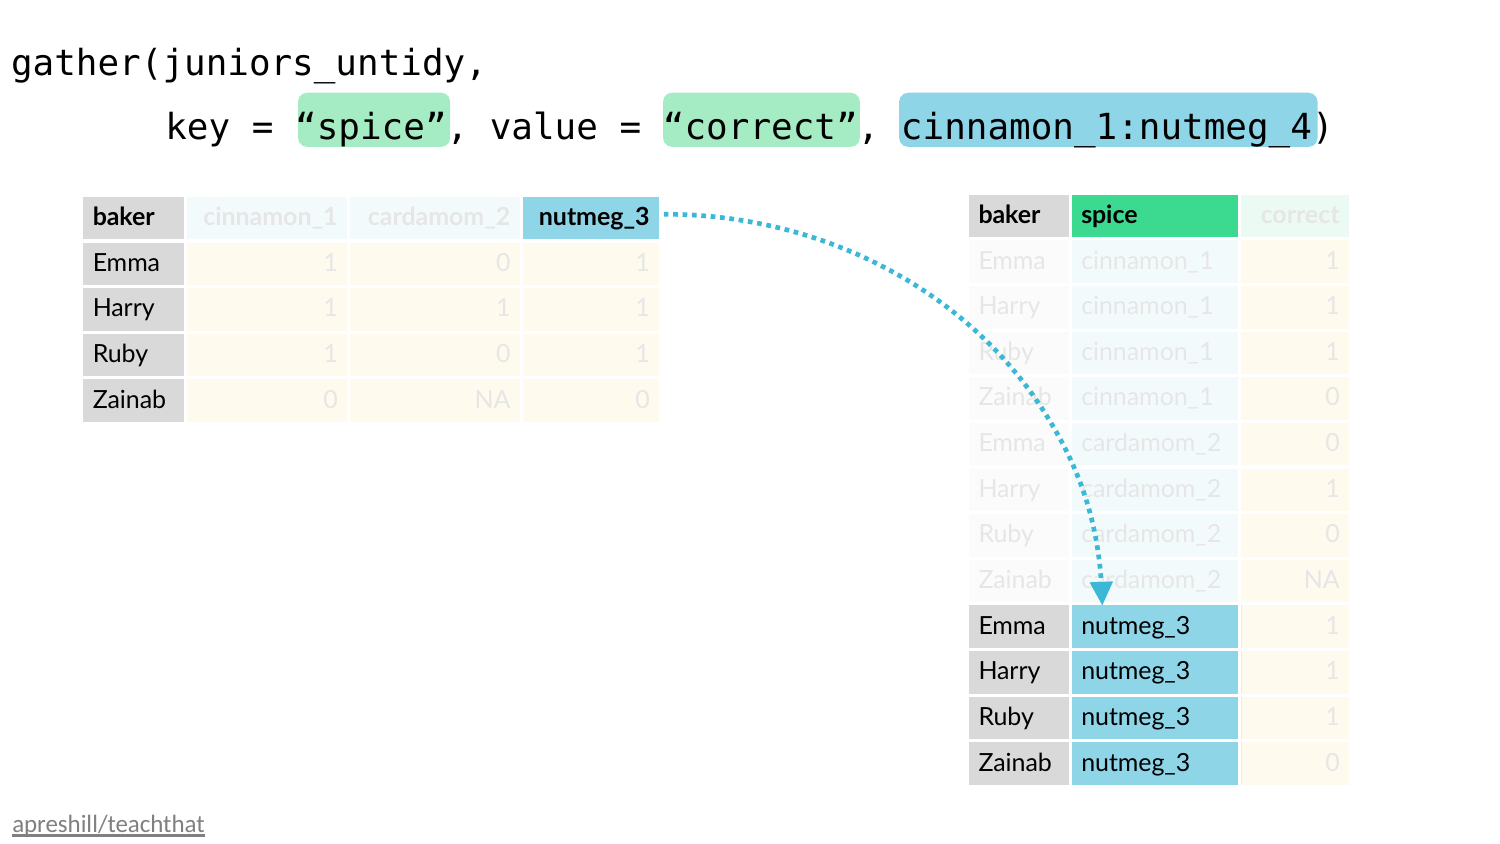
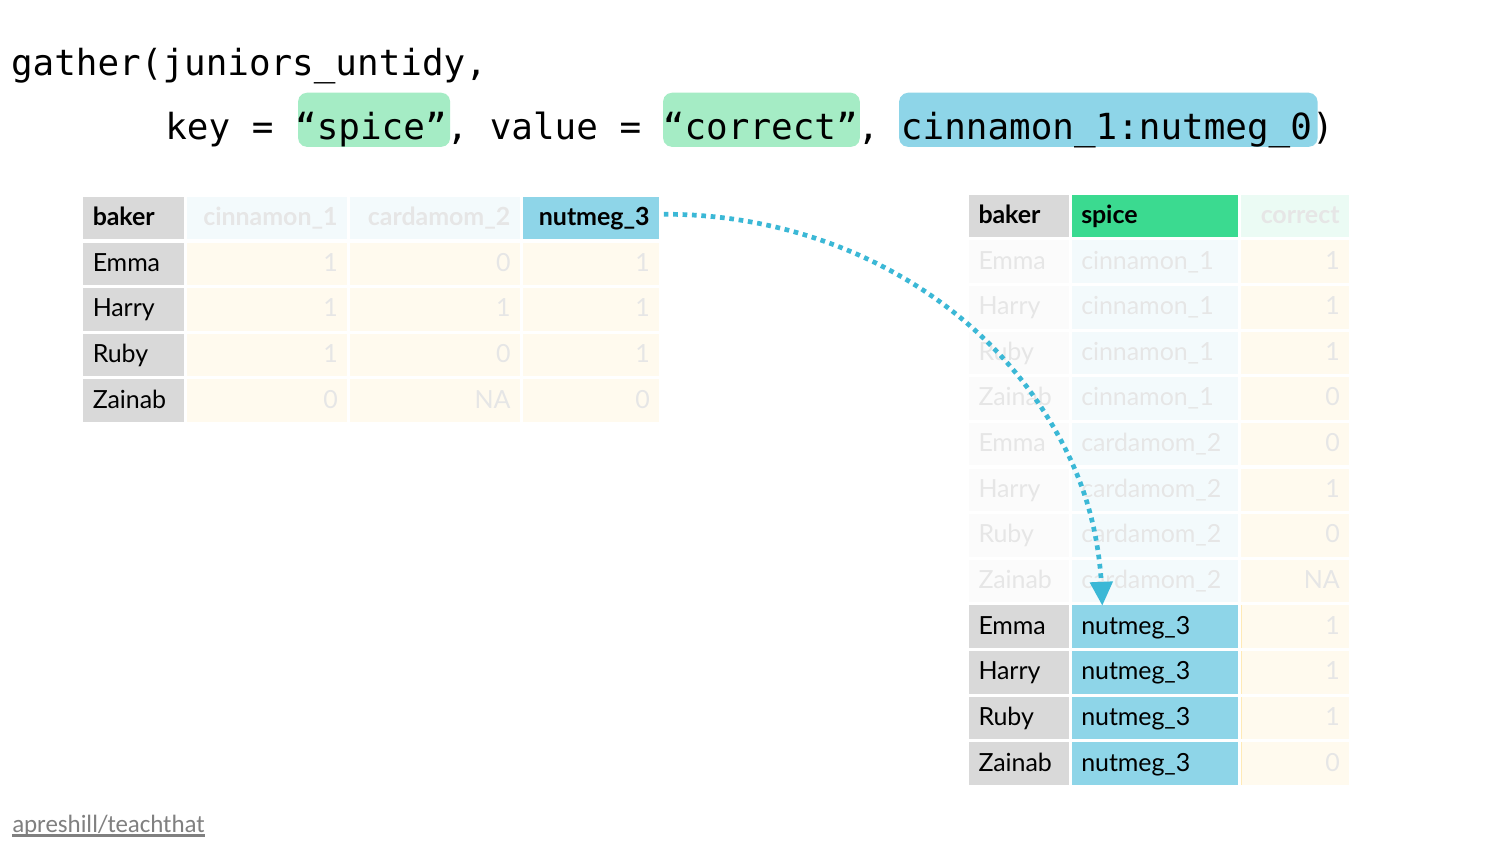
cinnamon_1:nutmeg_4: cinnamon_1:nutmeg_4 -> cinnamon_1:nutmeg_0 (1117, 128)
